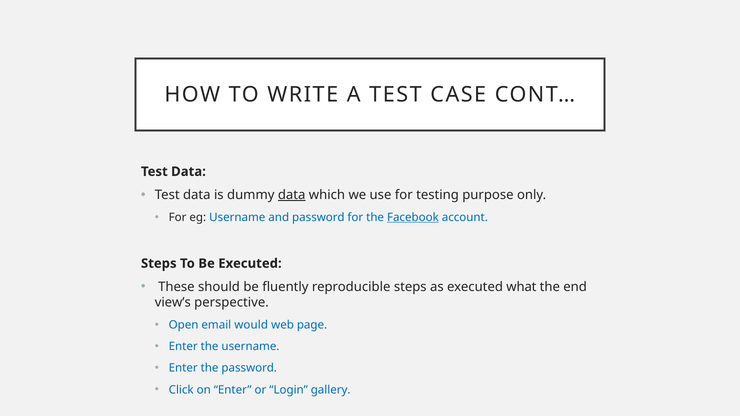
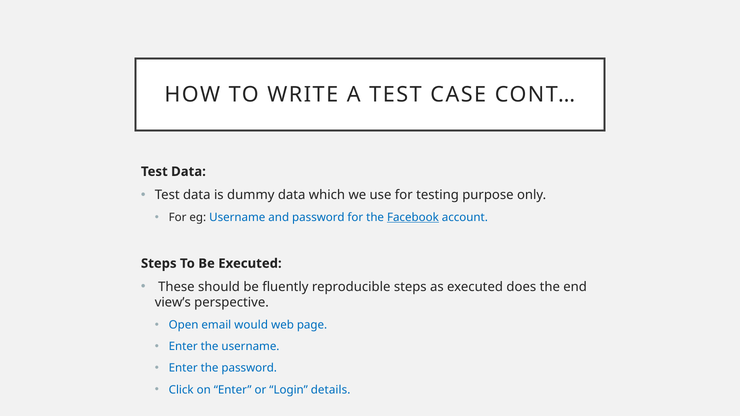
data underline: present -> none (292, 195)
what: what -> does (521, 287)
gallery: gallery -> details (331, 390)
